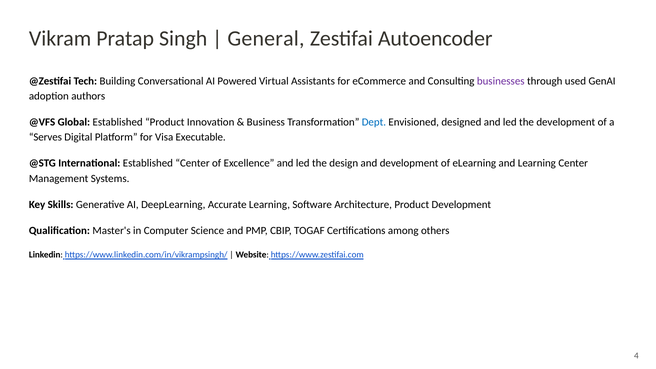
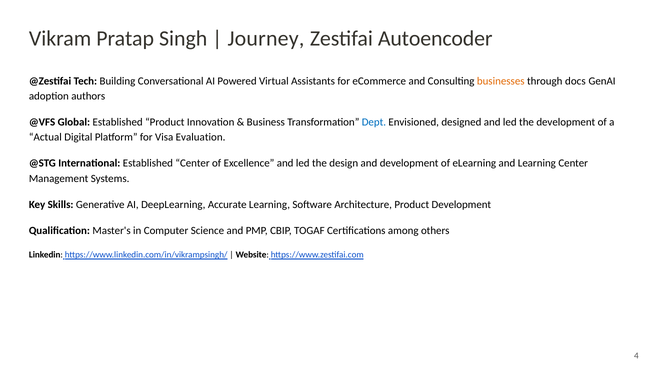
General: General -> Journey (266, 39)
businesses colour: purple -> orange (501, 81)
used: used -> docs (575, 81)
Serves: Serves -> Actual (45, 137)
Executable: Executable -> Evaluation (201, 137)
